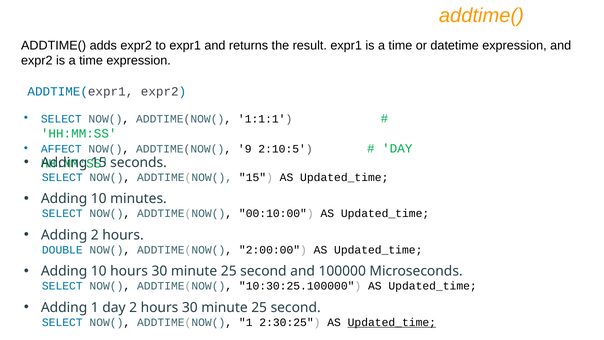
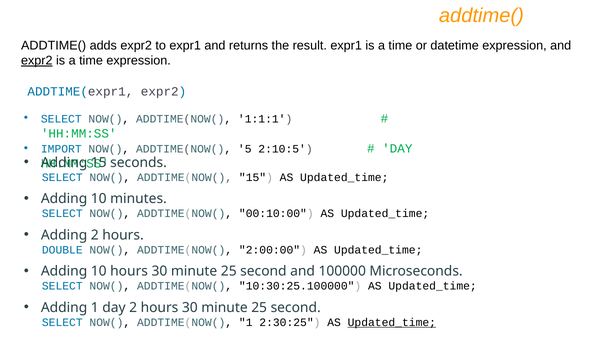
expr2 underline: none -> present (37, 61)
AFFECT: AFFECT -> IMPORT (61, 149)
9: 9 -> 5 (245, 149)
